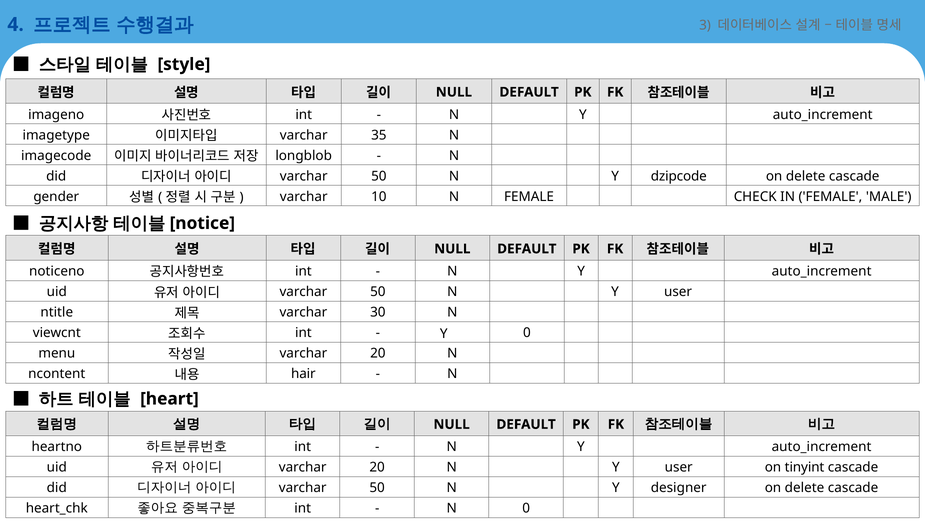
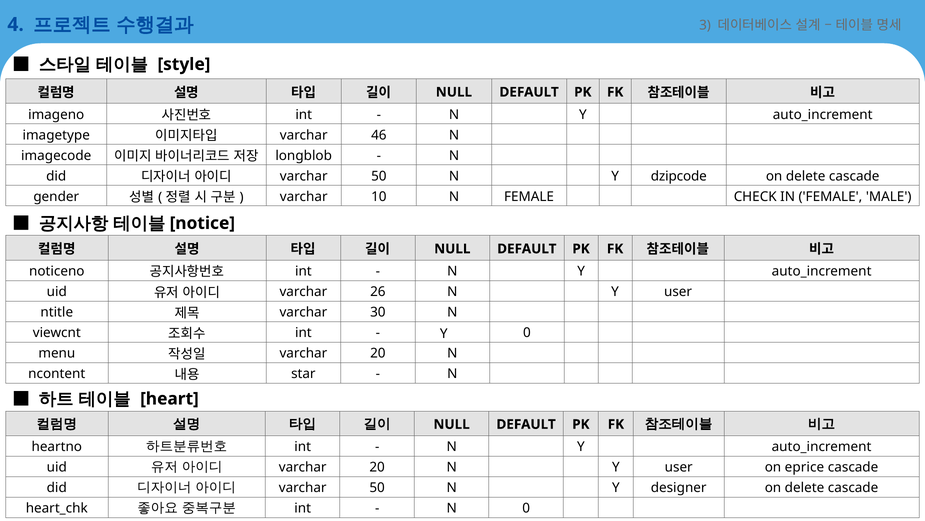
35: 35 -> 46 (379, 135)
50: 50 -> 26 (378, 292)
hair: hair -> star (303, 373)
tinyint: tinyint -> eprice (804, 467)
